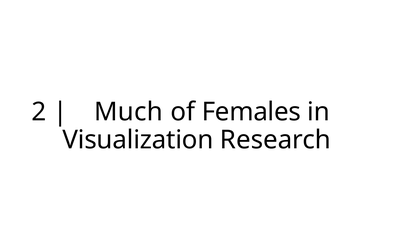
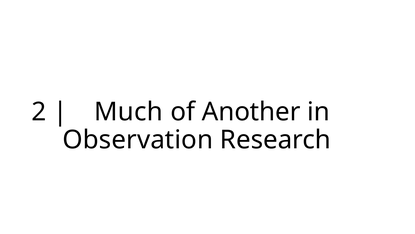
Females: Females -> Another (251, 112)
Visualization: Visualization -> Observation (138, 140)
